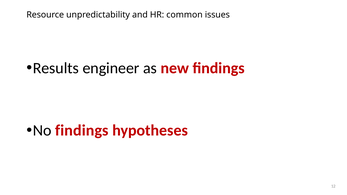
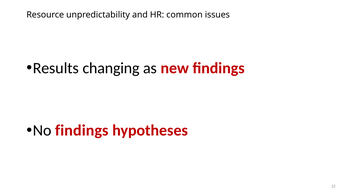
engineer: engineer -> changing (111, 68)
